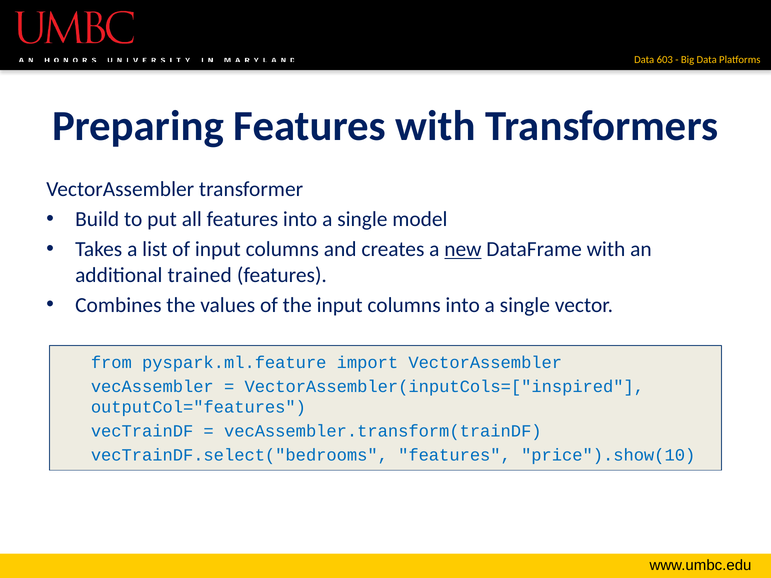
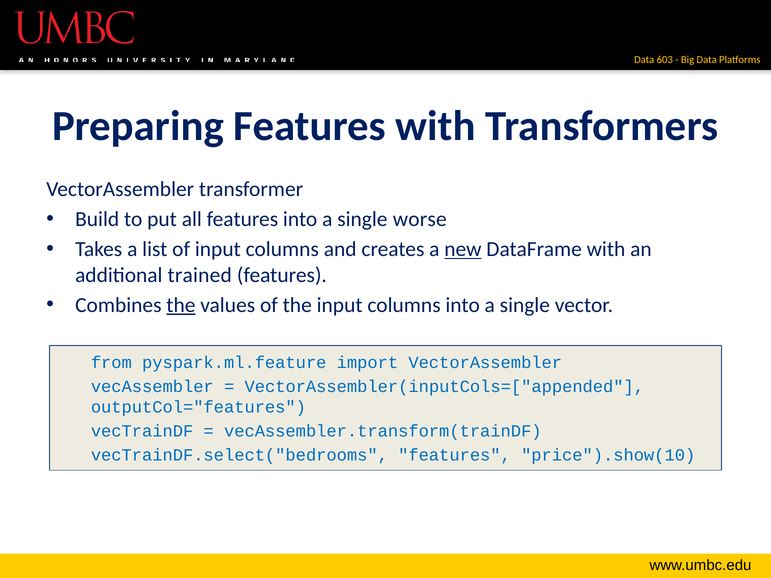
model: model -> worse (420, 219)
the underline: none -> present (181, 305)
VectorAssembler(inputCols=["inspired: VectorAssembler(inputCols=["inspired -> VectorAssembler(inputCols=["appended (444, 387)
